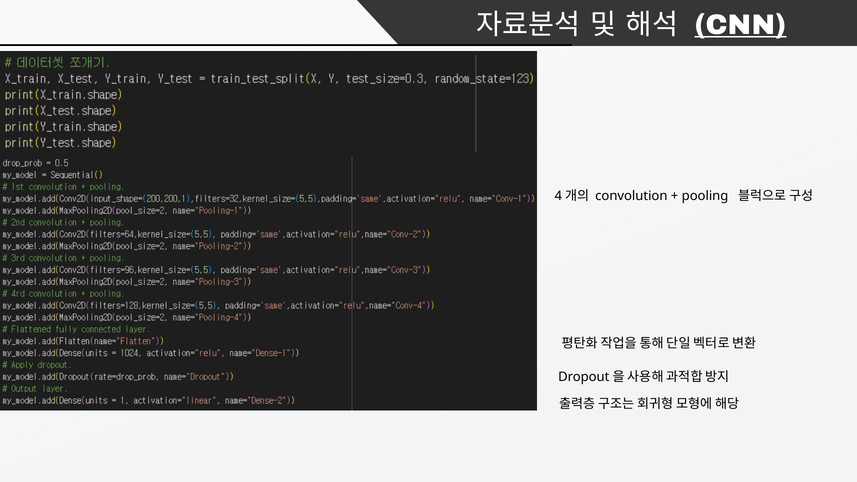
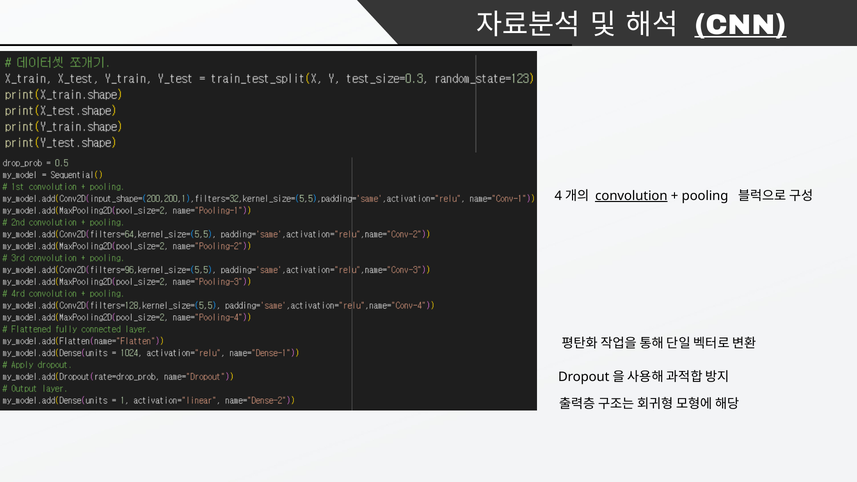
convolution underline: none -> present (631, 196)
